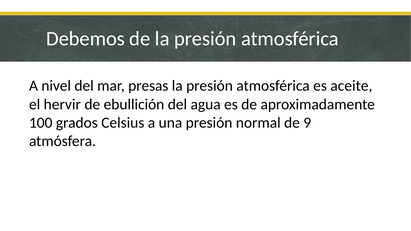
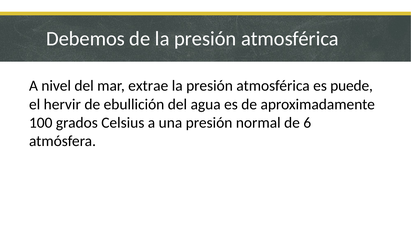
presas: presas -> extrae (148, 86)
aceite: aceite -> puede (352, 86)
9: 9 -> 6 (307, 123)
